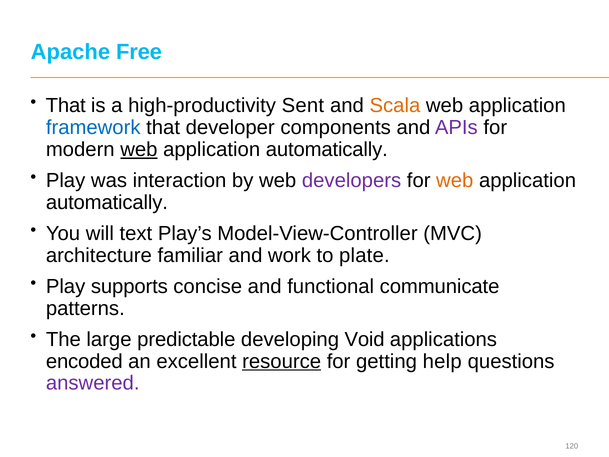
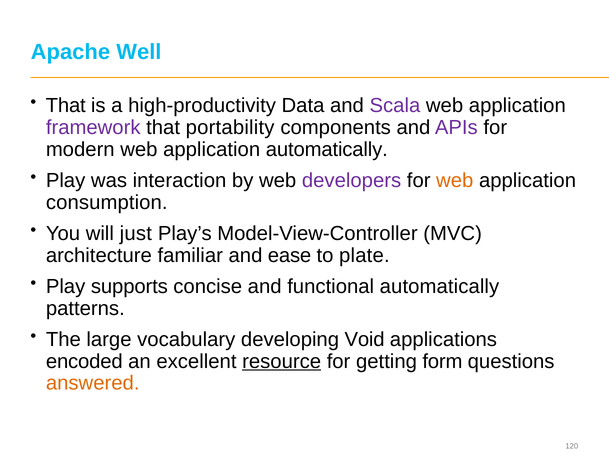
Free: Free -> Well (139, 52)
Sent: Sent -> Data (303, 106)
Scala colour: orange -> purple (395, 106)
framework colour: blue -> purple (93, 127)
developer: developer -> portability (230, 127)
web underline: present -> none (139, 149)
automatically: automatically -> consumption (107, 202)
text: text -> just (136, 233)
work: work -> ease (290, 255)
functional communicate: communicate -> automatically (439, 286)
predictable: predictable -> vocabulary (186, 339)
help: help -> form (442, 361)
answered colour: purple -> orange (93, 383)
